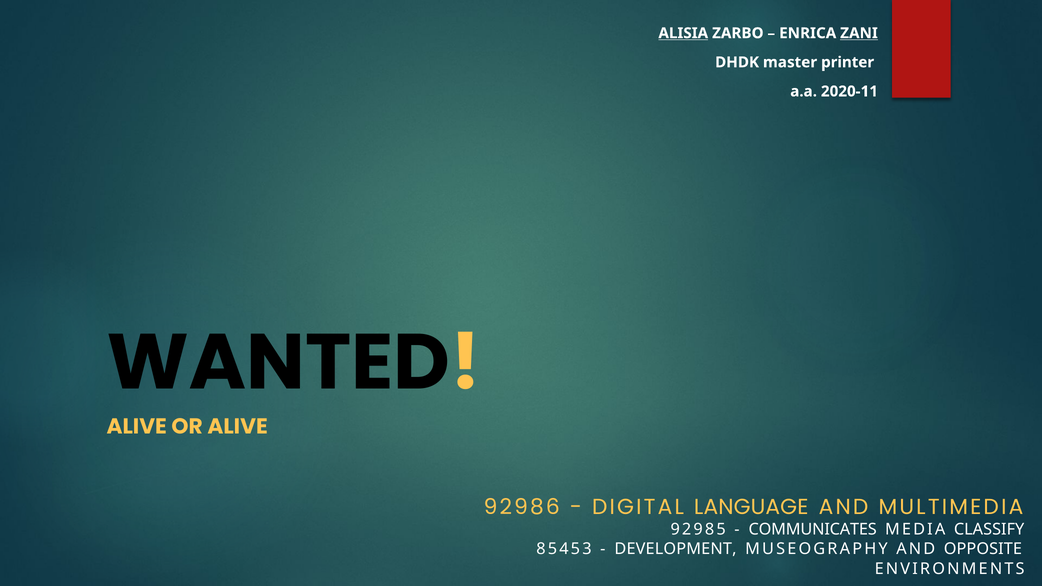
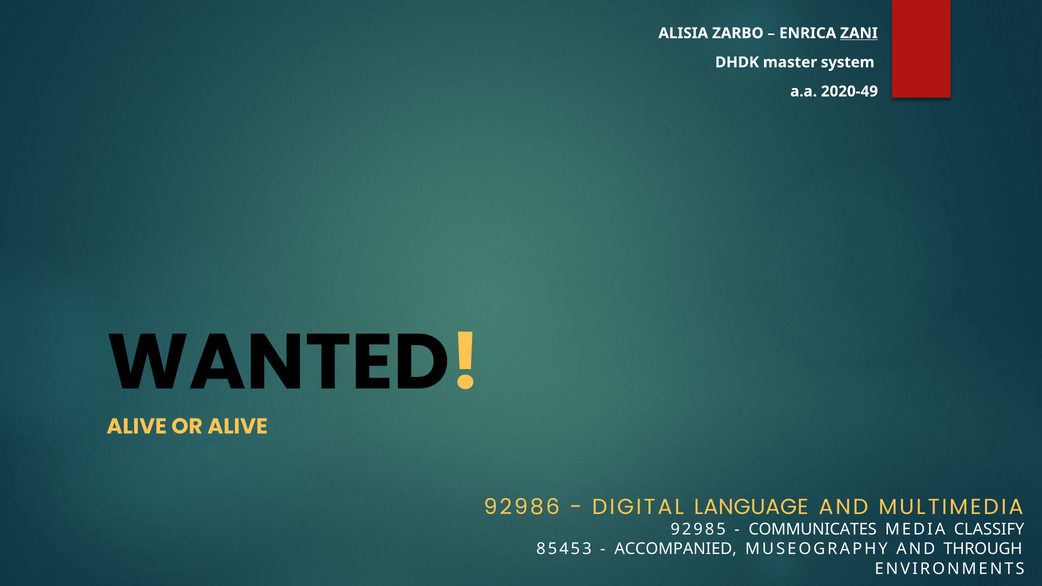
ALISIA underline: present -> none (683, 33)
printer: printer -> system (848, 62)
2020-11: 2020-11 -> 2020-49 (849, 91)
DEVELOPMENT: DEVELOPMENT -> ACCOMPANIED (676, 549)
OPPOSITE: OPPOSITE -> THROUGH (983, 549)
